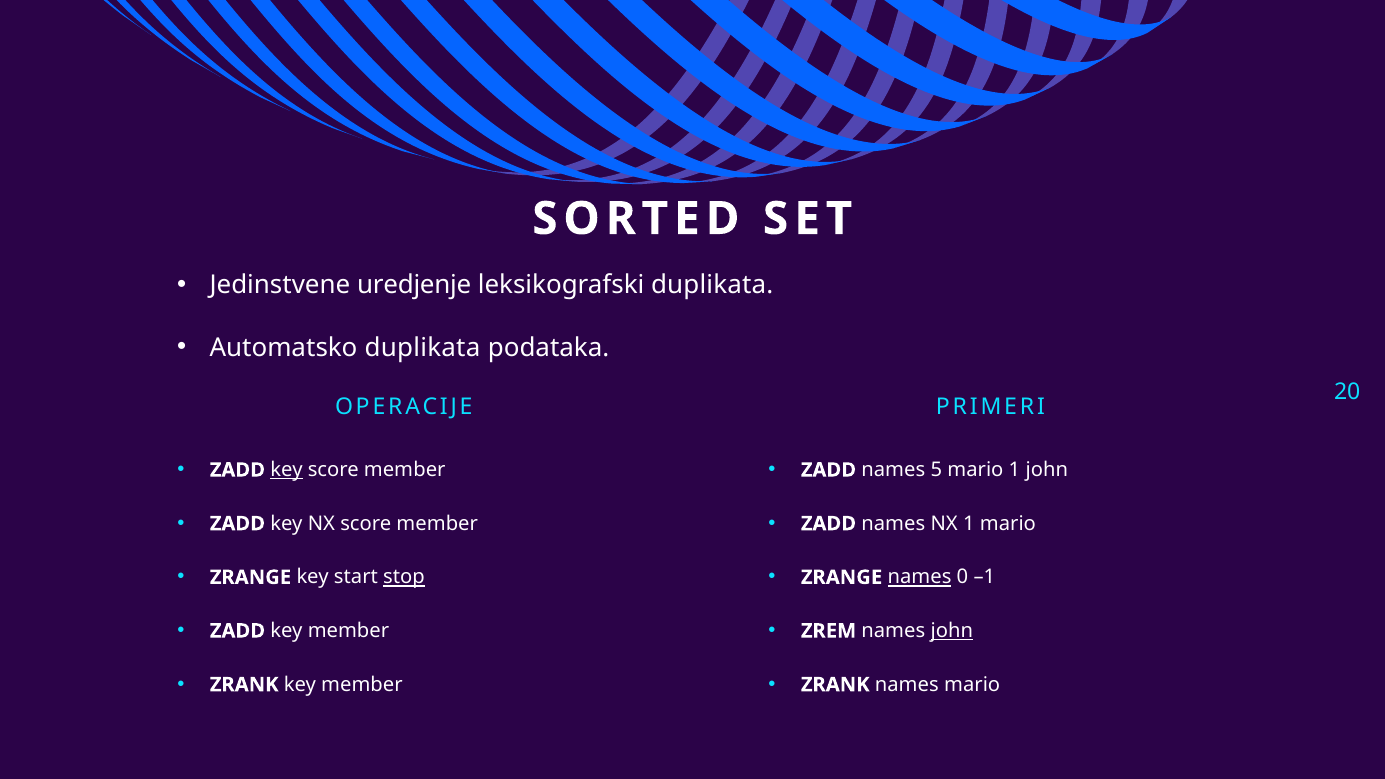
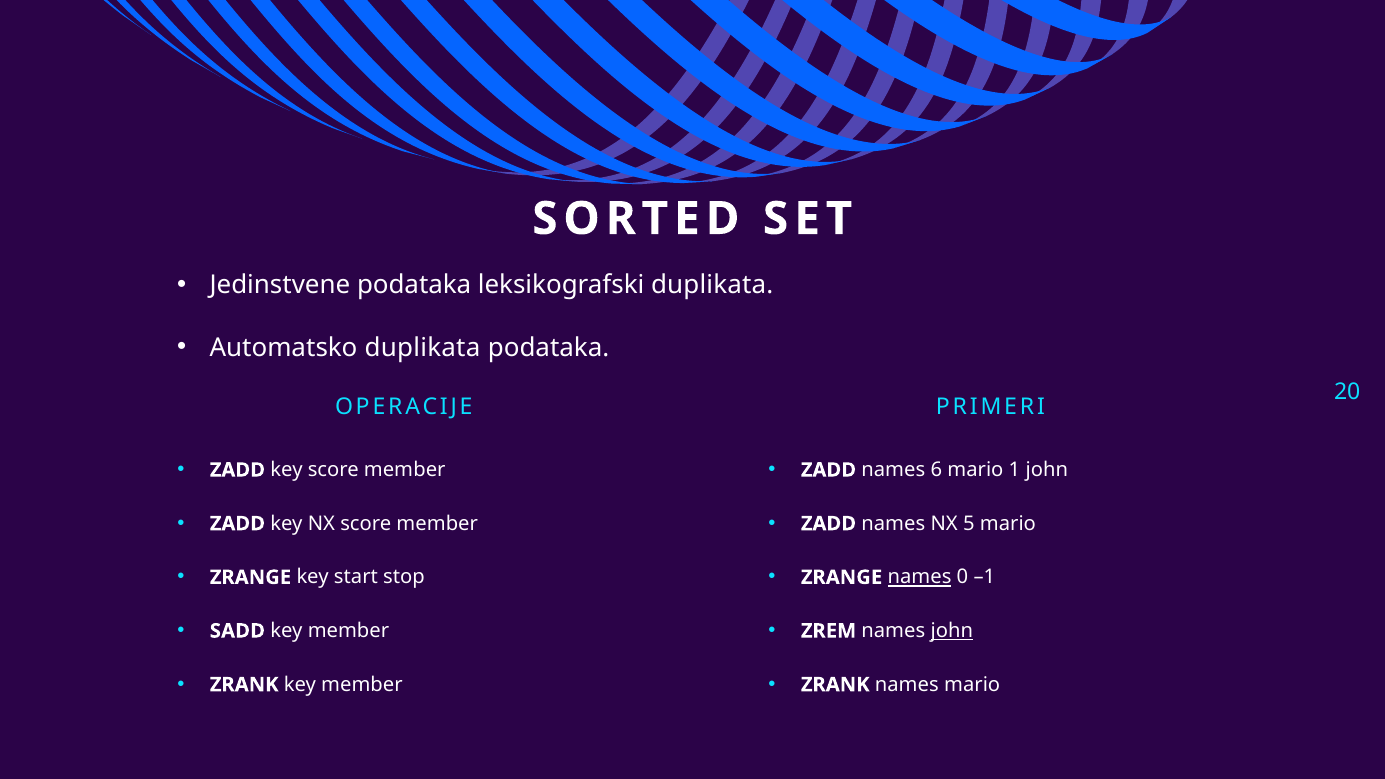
Jedinstvene uredjenje: uredjenje -> podataka (414, 285)
key underline: present -> none (287, 470)
5: 5 -> 6 (936, 470)
NX 1: 1 -> 5 (969, 524)
stop underline: present -> none (404, 577)
ZADD: ZADD -> SADD (237, 631)
